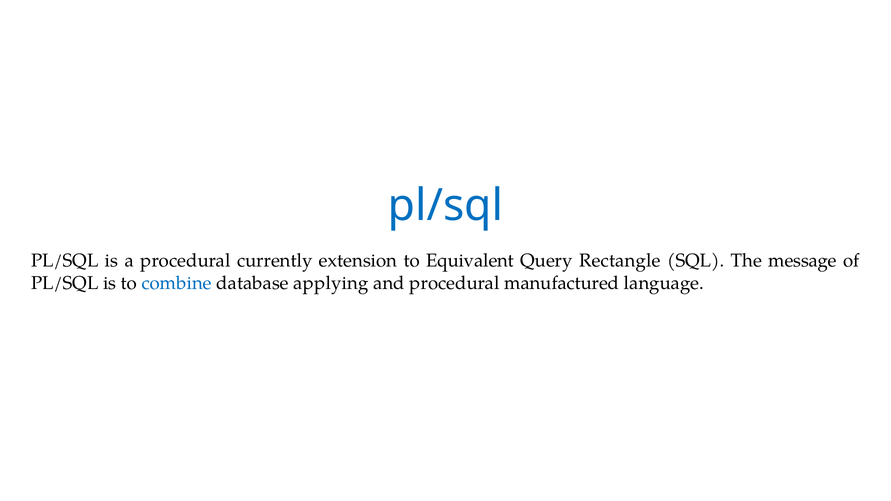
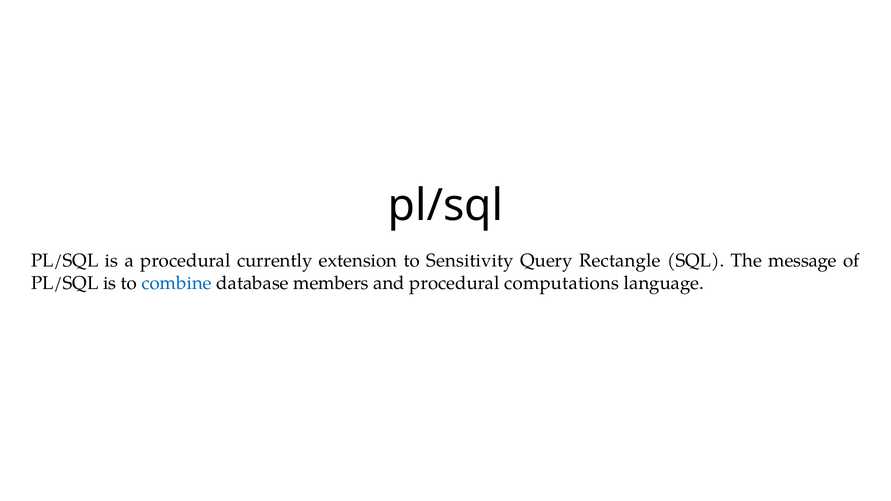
pl/sql colour: blue -> black (445, 206)
Equivalent: Equivalent -> Sensitivity (470, 261)
applying: applying -> members (331, 283)
manufactured: manufactured -> computations (562, 283)
